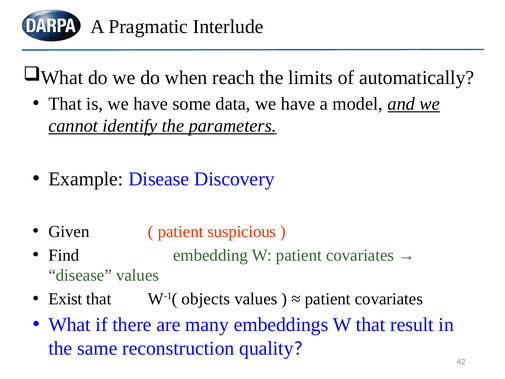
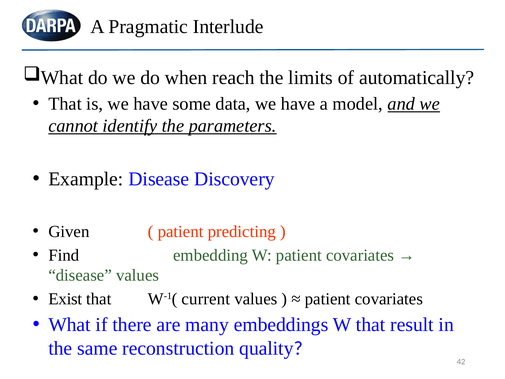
suspicious: suspicious -> predicting (242, 231)
objects: objects -> current (206, 299)
